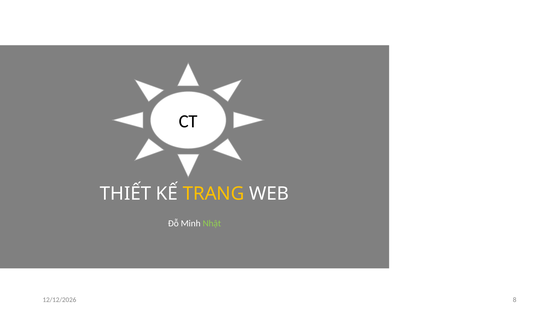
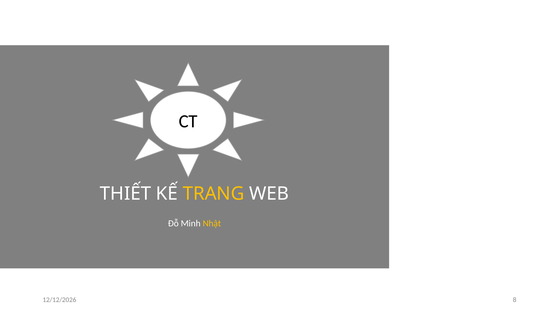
Nhật colour: light green -> yellow (212, 224)
